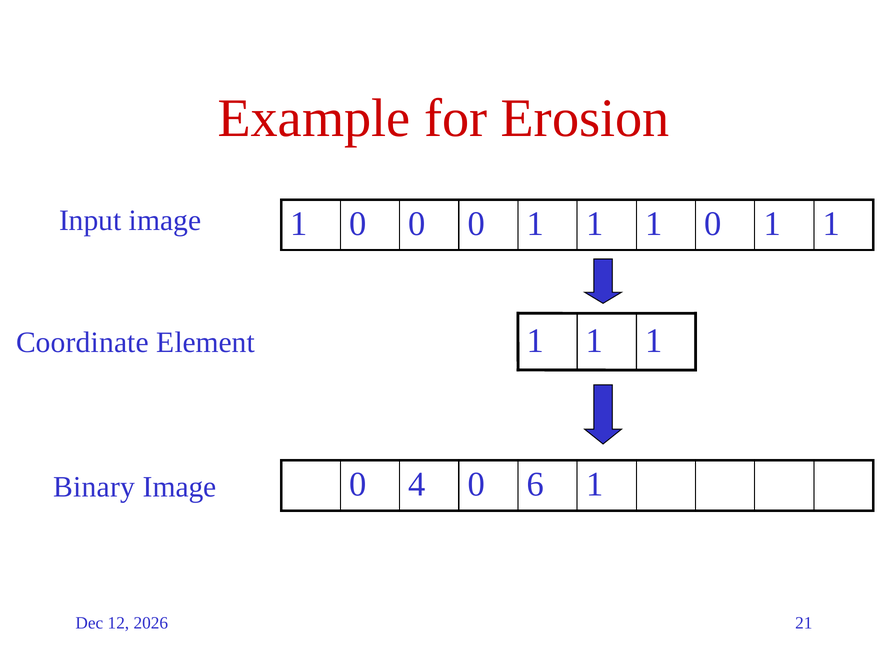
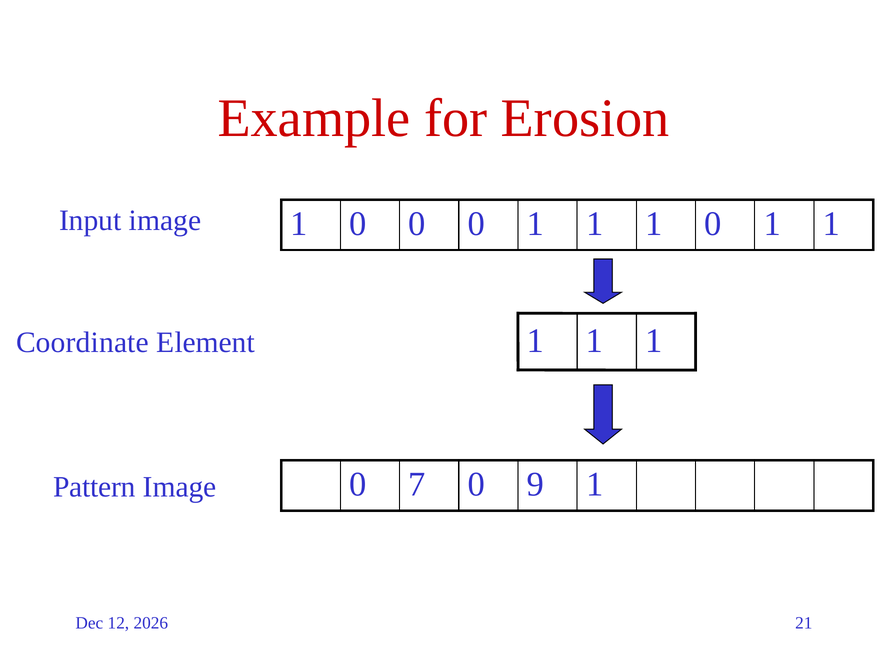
4: 4 -> 7 (417, 484)
6: 6 -> 9 (535, 484)
Binary: Binary -> Pattern (94, 487)
